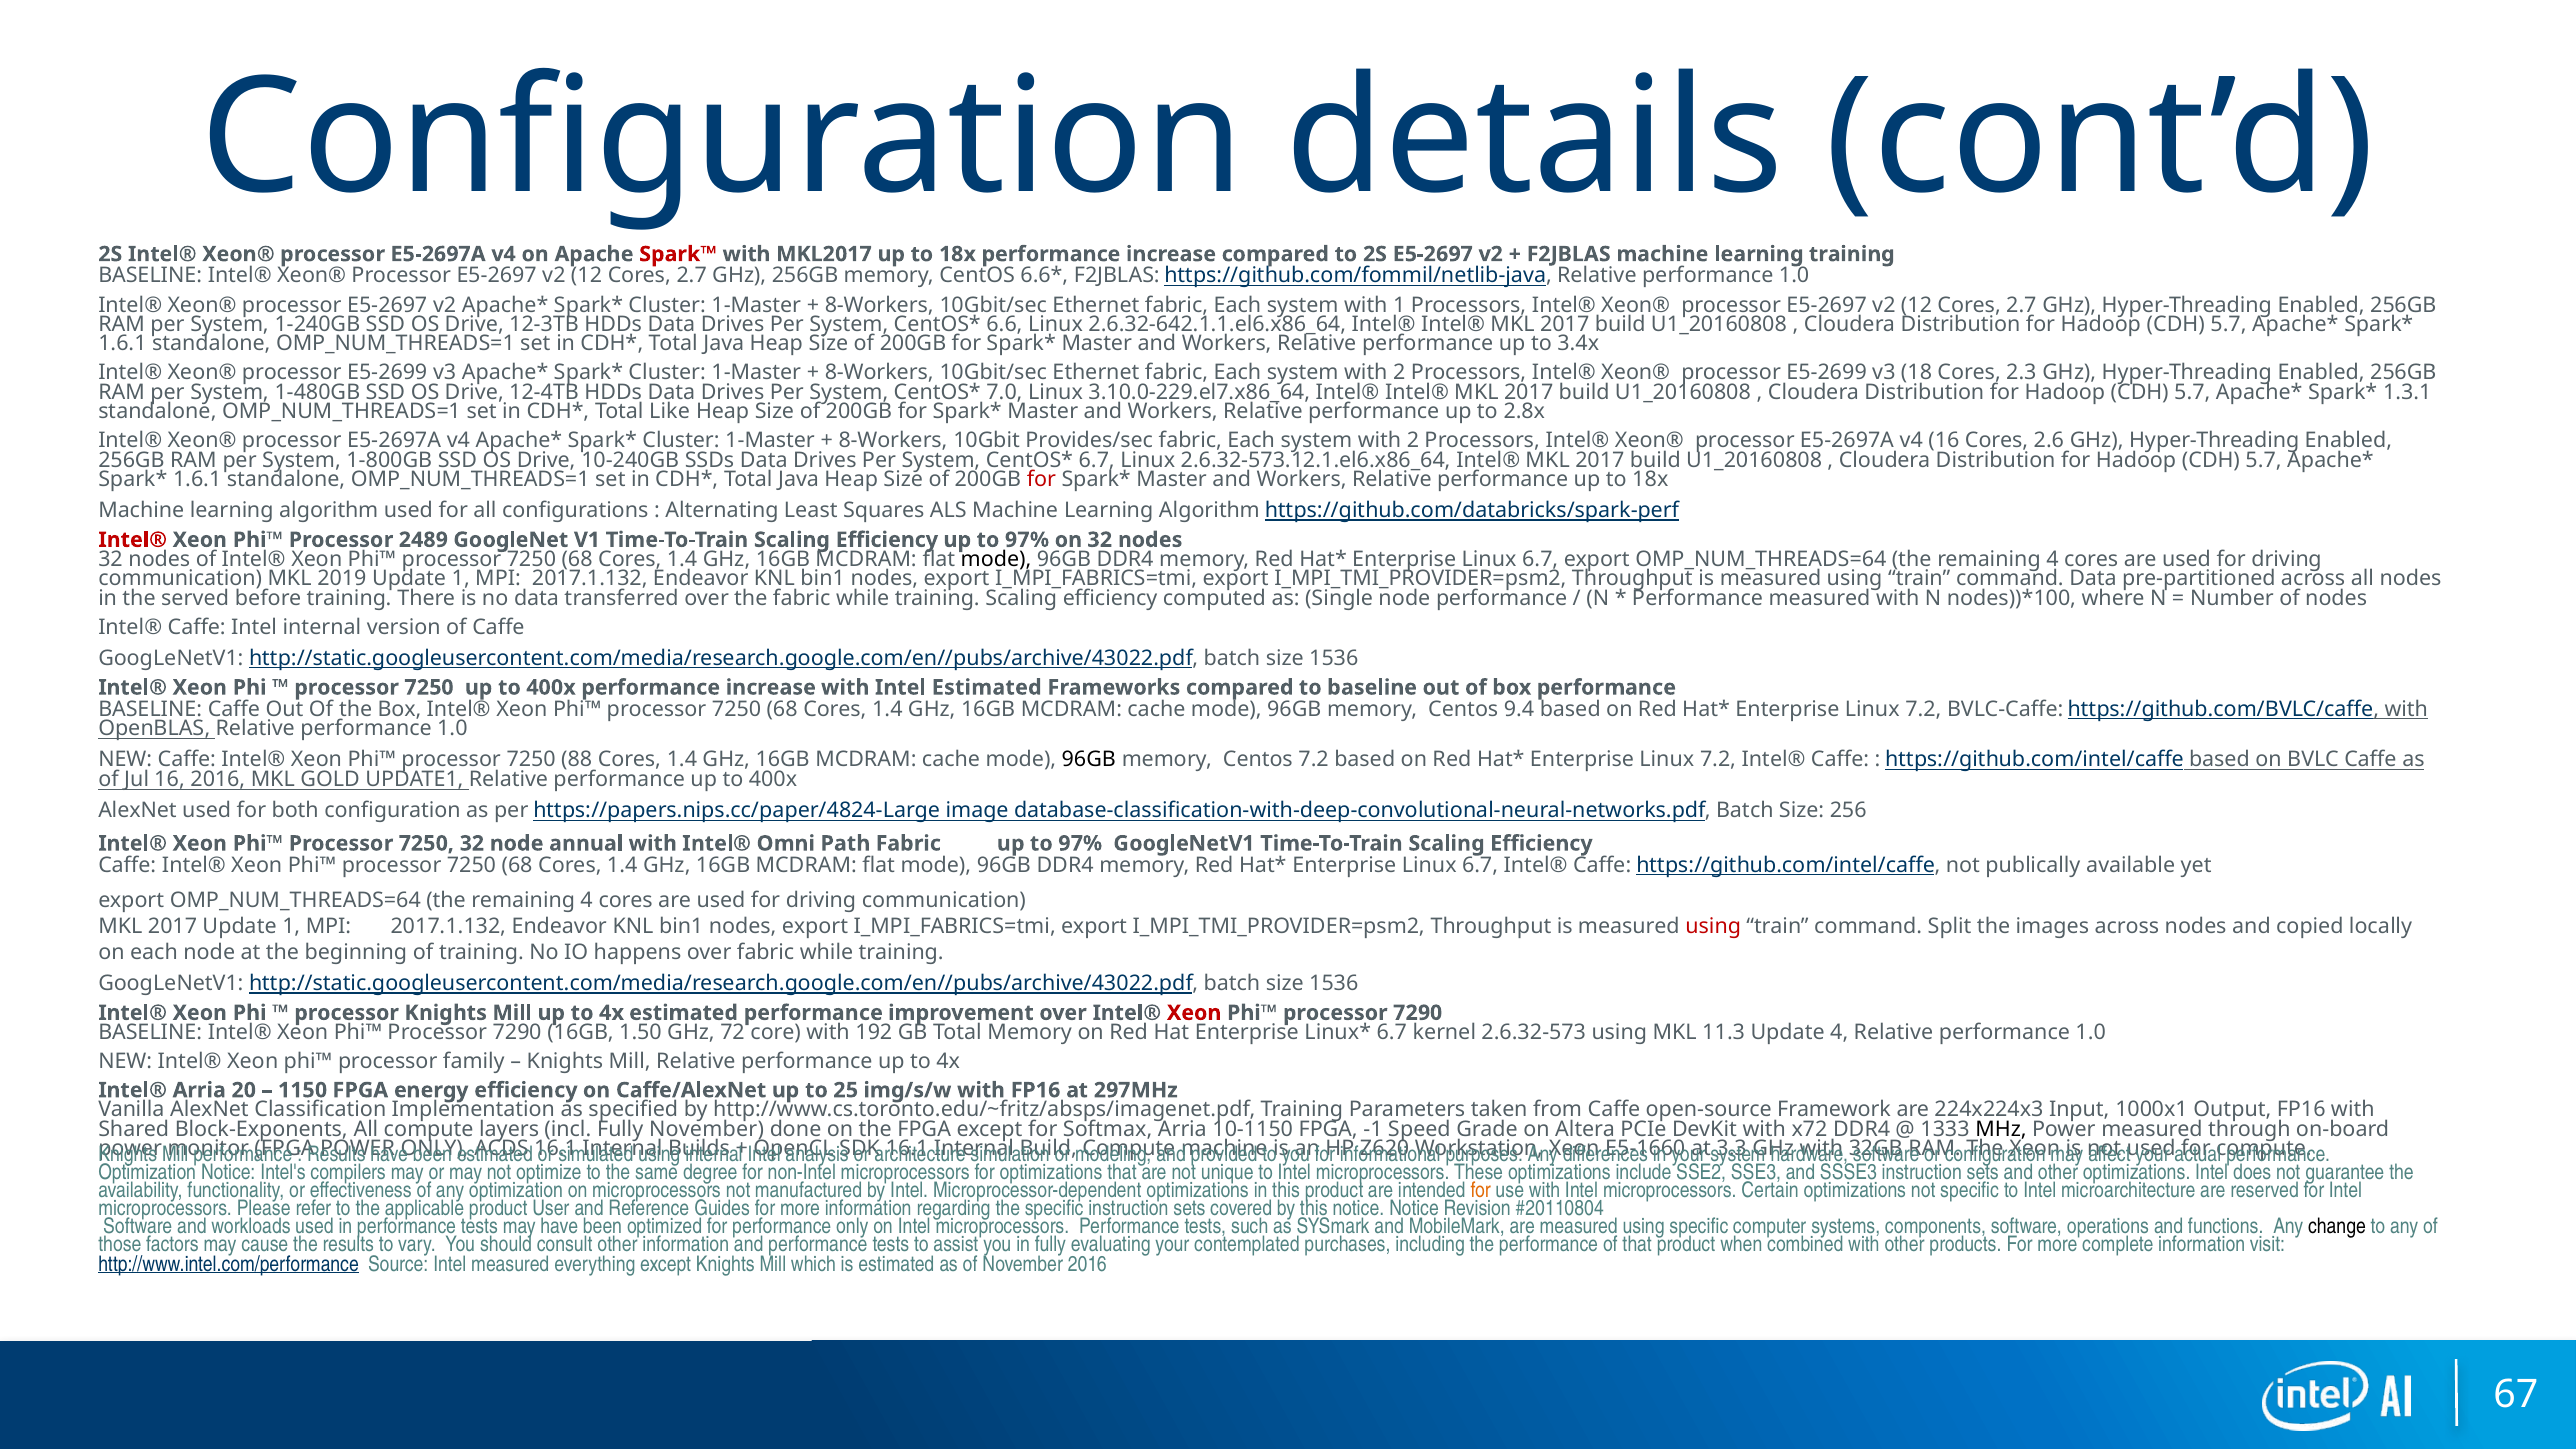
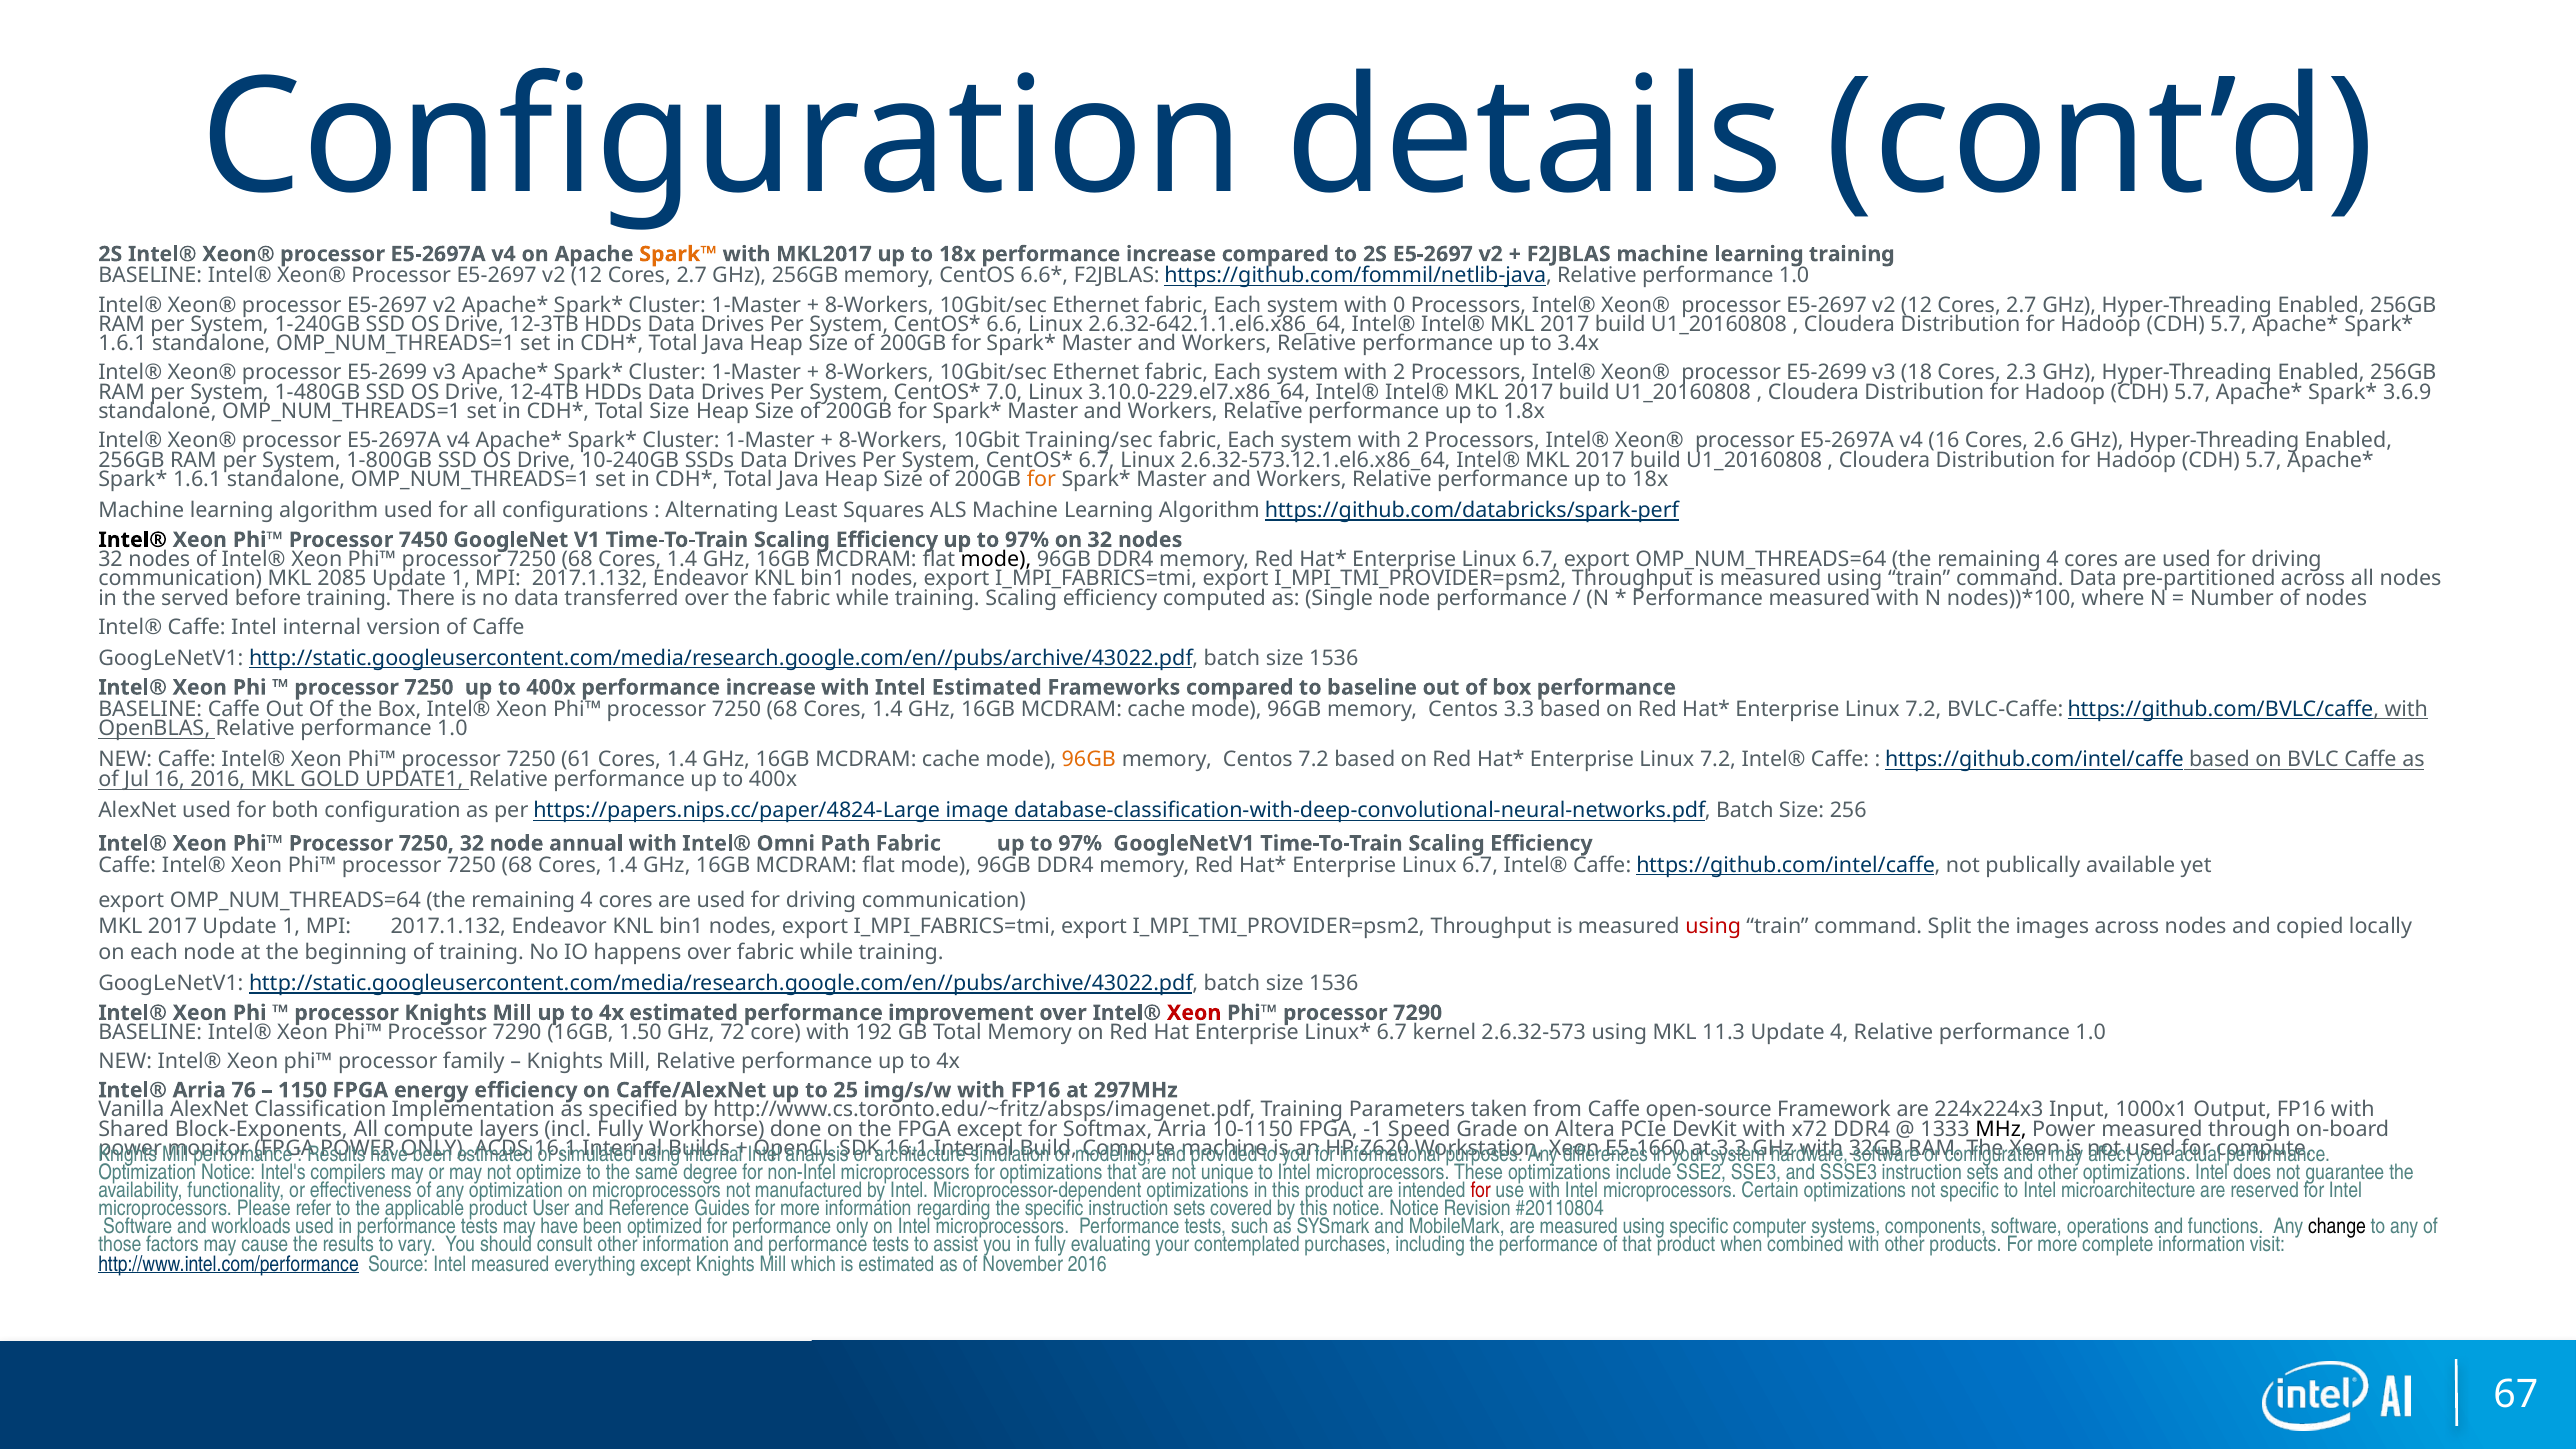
Spark™ colour: red -> orange (678, 254)
with 1: 1 -> 0 (1399, 305)
1.3.1: 1.3.1 -> 3.6.9 (2407, 392)
Total Like: Like -> Size (669, 412)
2.8x: 2.8x -> 1.8x (1524, 412)
Provides/sec: Provides/sec -> Training/sec (1089, 441)
for colour: red -> orange (1041, 479)
Intel® colour: red -> black (133, 540)
2489: 2489 -> 7450 (423, 540)
2019: 2019 -> 2085 (342, 579)
Centos 9.4: 9.4 -> 3.3 (1519, 709)
88: 88 -> 61 (577, 760)
96GB colour: black -> orange (1089, 760)
20: 20 -> 76 (244, 1090)
Fully November: November -> Workhorse (707, 1129)
for colour: orange -> red (1481, 1190)
